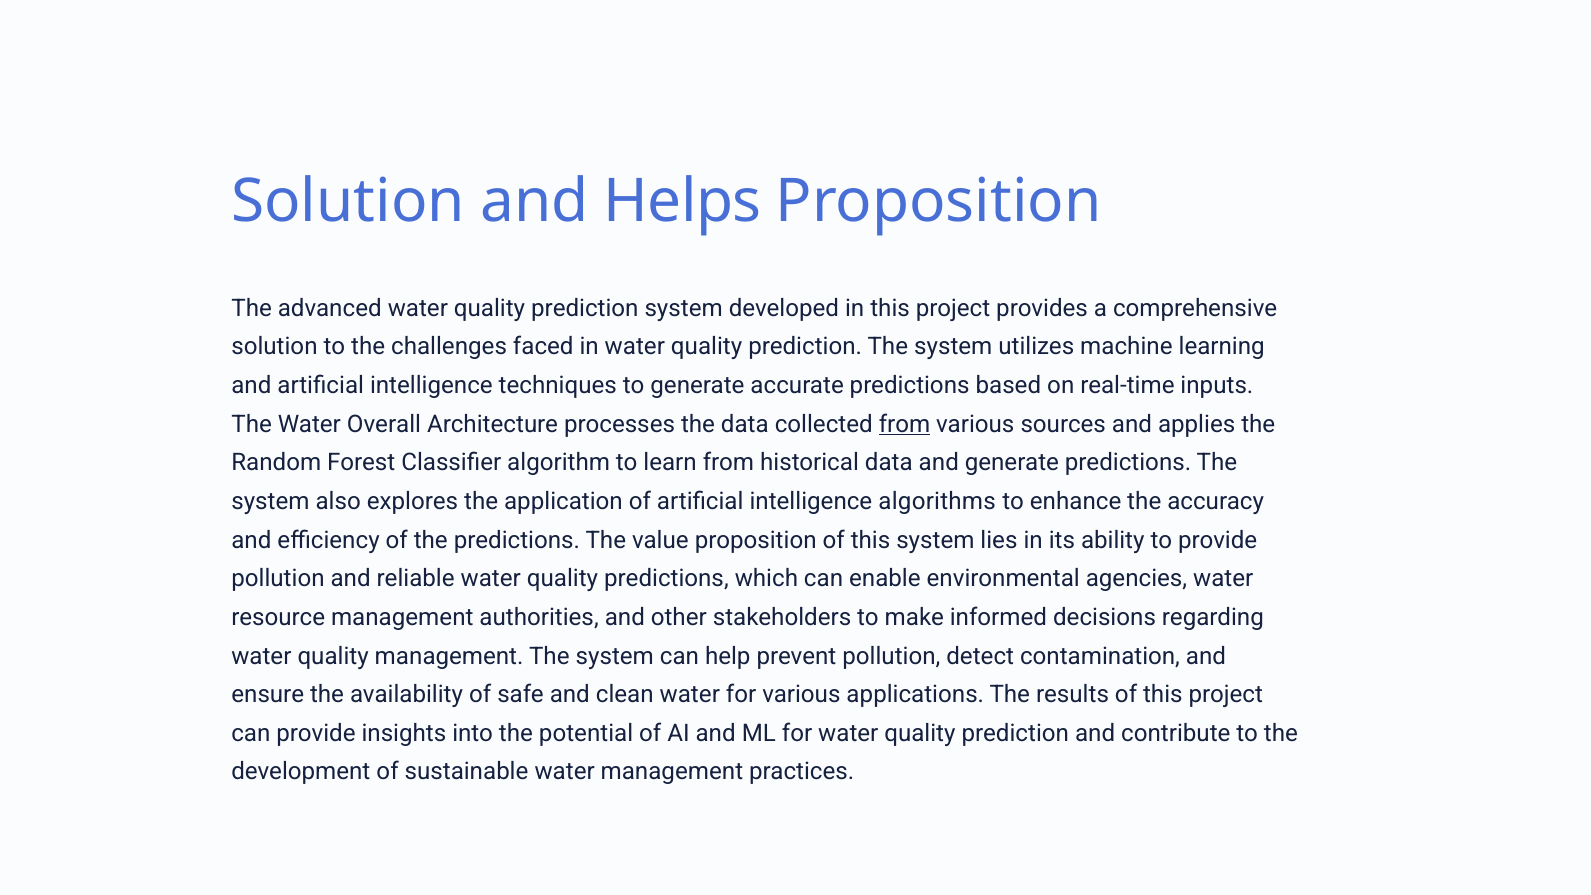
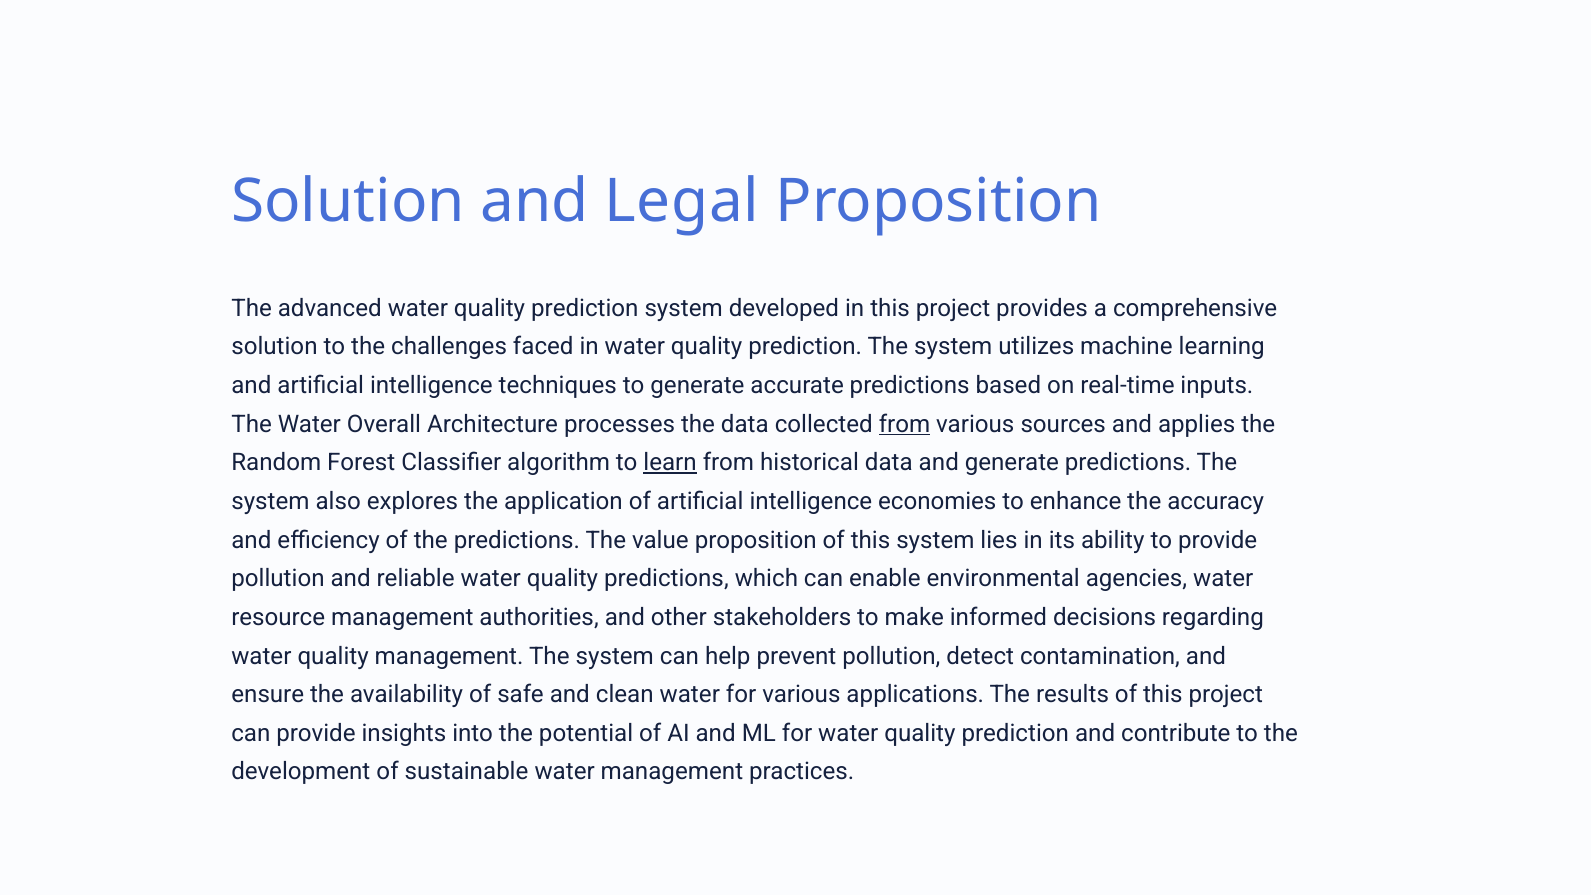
Helps: Helps -> Legal (682, 202)
learn underline: none -> present (670, 463)
algorithms: algorithms -> economies (937, 501)
